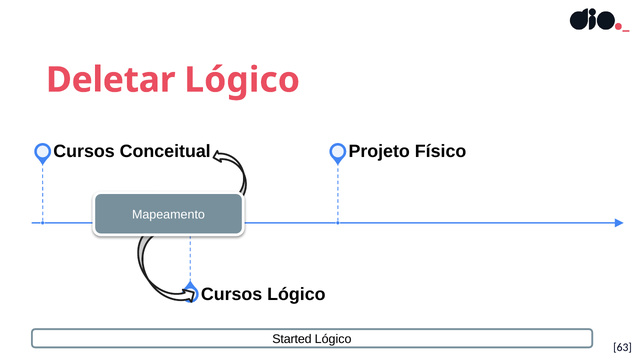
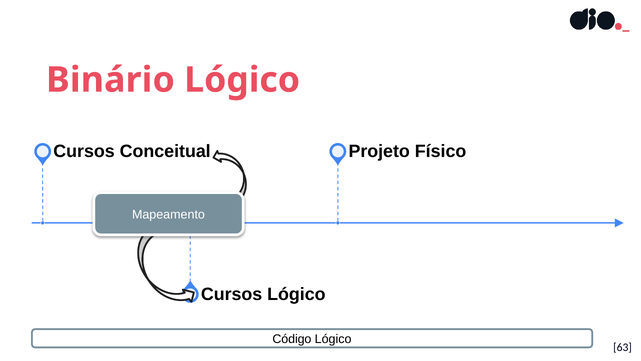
Deletar: Deletar -> Binário (110, 80)
Started: Started -> Código (292, 339)
